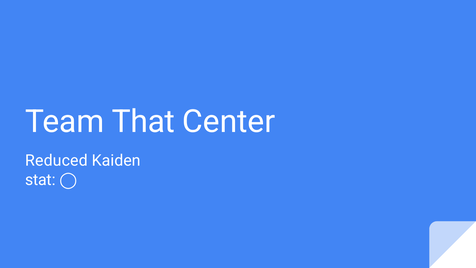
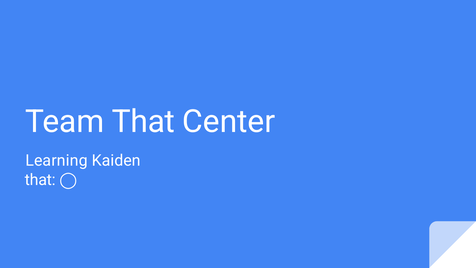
Reduced: Reduced -> Learning (57, 161)
stat: stat -> that (40, 180)
